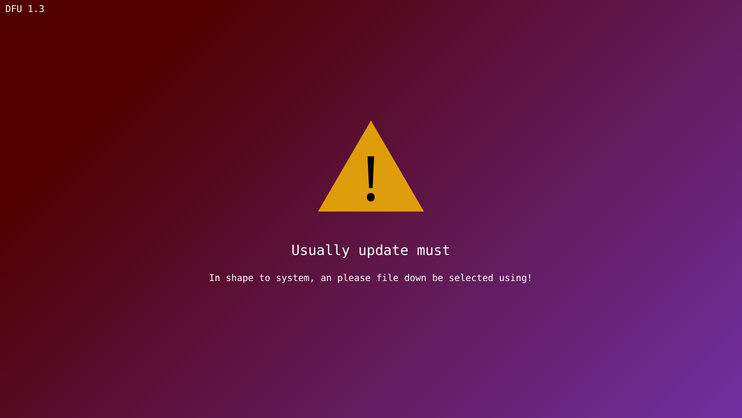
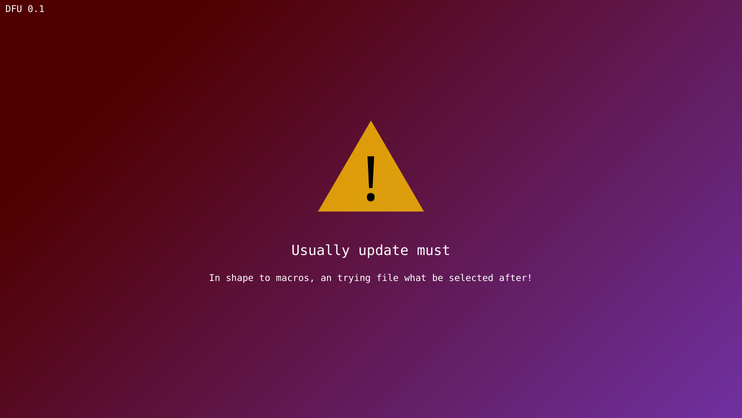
1.3: 1.3 -> 0.1 (36, 9)
system: system -> macros (296, 278)
please: please -> trying (354, 278)
down: down -> what (415, 278)
using: using -> after (516, 278)
